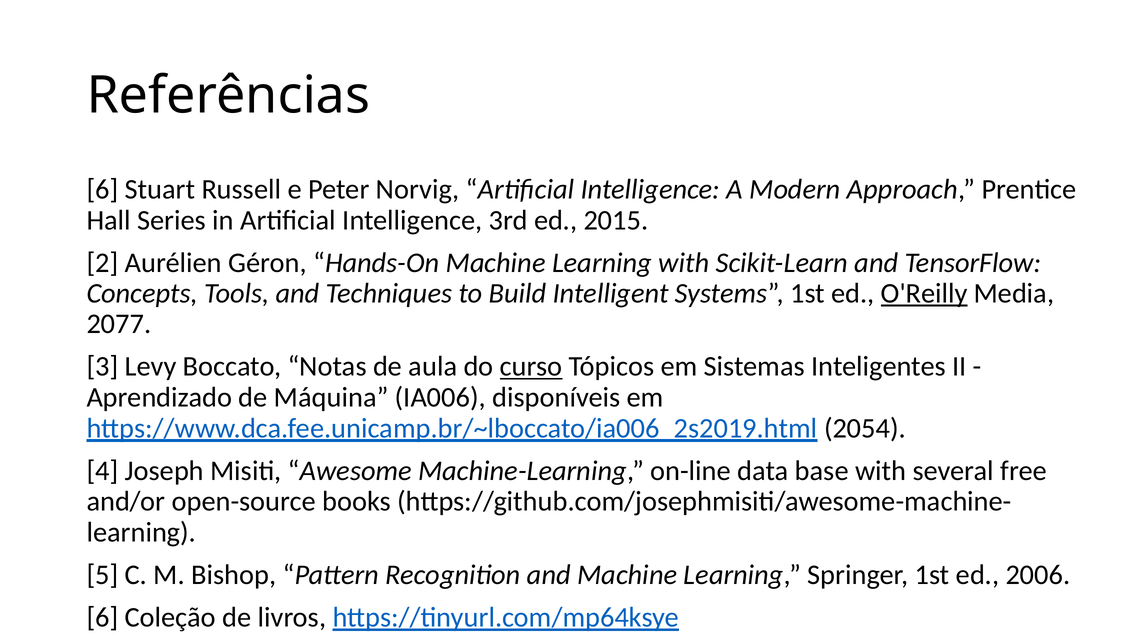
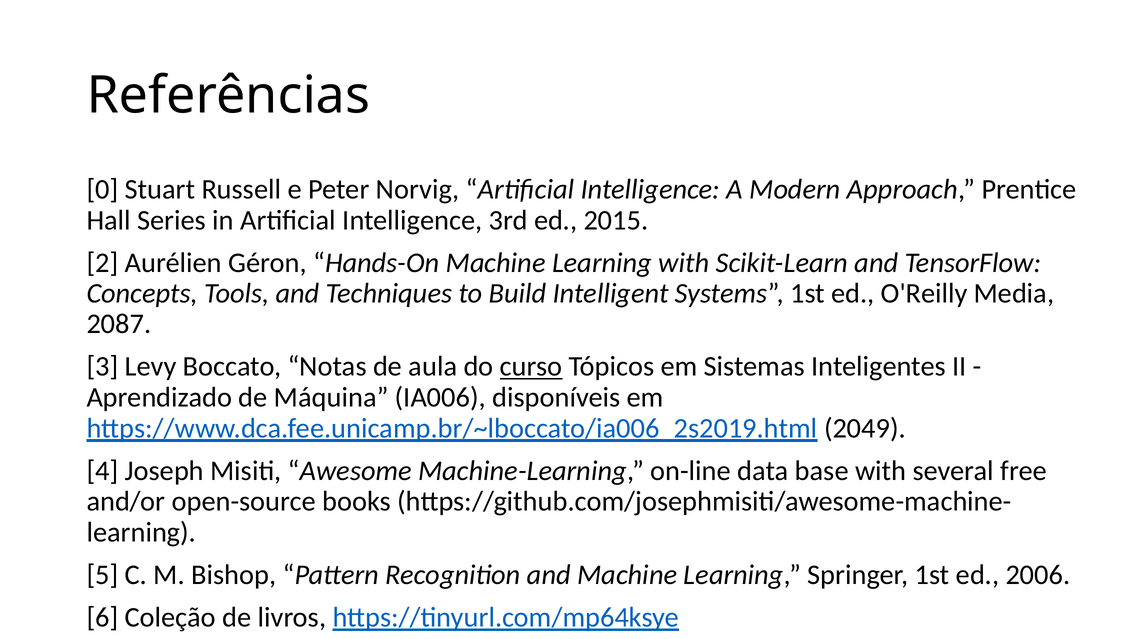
6: 6 -> 0 (102, 190)
O'Reilly underline: present -> none (924, 293)
2077: 2077 -> 2087 (119, 324)
2054: 2054 -> 2049 (865, 428)
